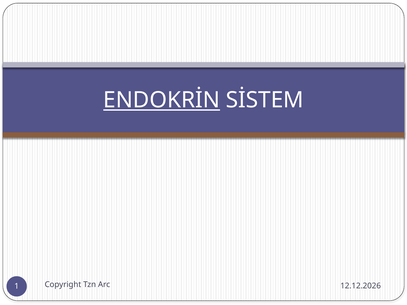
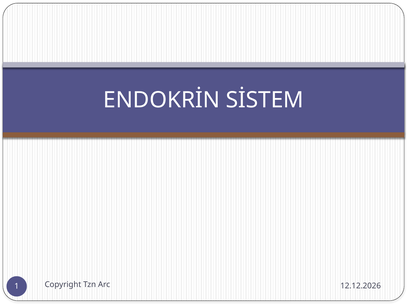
ENDOKRİN underline: present -> none (162, 100)
